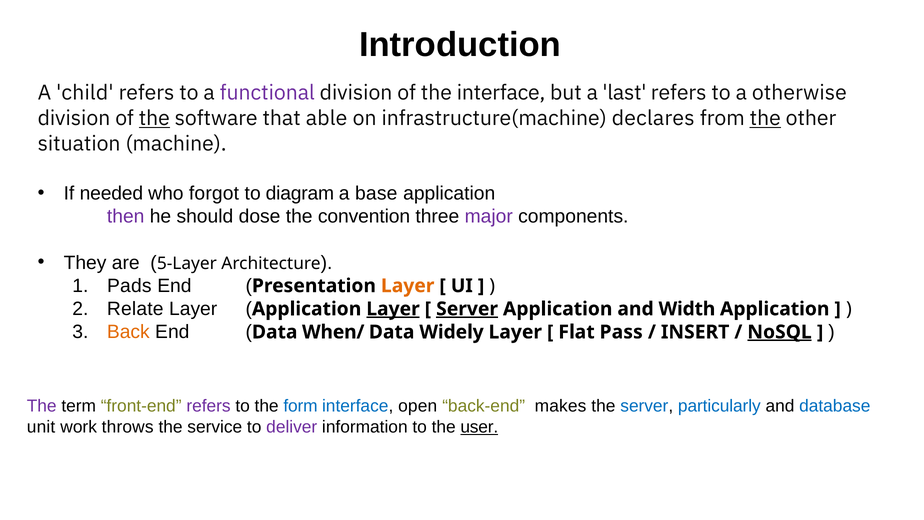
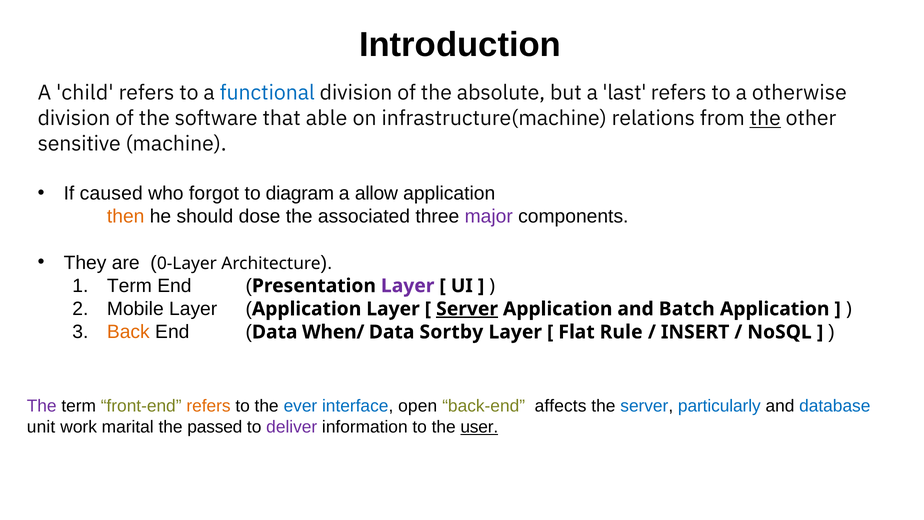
functional colour: purple -> blue (267, 93)
the interface: interface -> absolute (501, 93)
the underline: present -> none (154, 118)
declares: declares -> relations (653, 118)
situation: situation -> sensitive (79, 144)
needed: needed -> caused (111, 193)
base: base -> allow (376, 193)
then colour: purple -> orange (126, 216)
convention: convention -> associated (364, 216)
5-Layer: 5-Layer -> 0-Layer (187, 263)
Pads: Pads -> Term (129, 286)
Layer colour: orange -> purple (408, 286)
Relate: Relate -> Mobile (135, 309)
Layer underline: present -> none (393, 309)
Width: Width -> Batch (687, 309)
Widely: Widely -> Sortby (451, 332)
Pass: Pass -> Rule (621, 332)
NoSQL underline: present -> none (780, 332)
refers colour: purple -> orange (209, 406)
form: form -> ever (300, 406)
makes: makes -> affects (561, 406)
throws: throws -> marital (128, 427)
service: service -> passed (215, 427)
